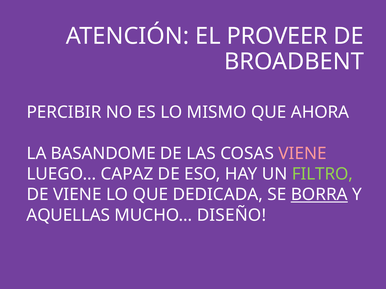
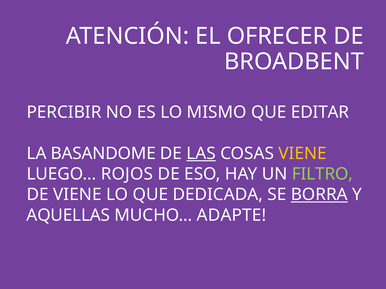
PROVEER: PROVEER -> OFRECER (277, 36)
AHORA: AHORA -> EDITAR (320, 113)
LAS underline: none -> present (201, 154)
VIENE colour: pink -> yellow (303, 154)
CAPAZ: CAPAZ -> ROJOS (127, 174)
DISEÑO: DISEÑO -> ADAPTE (231, 215)
